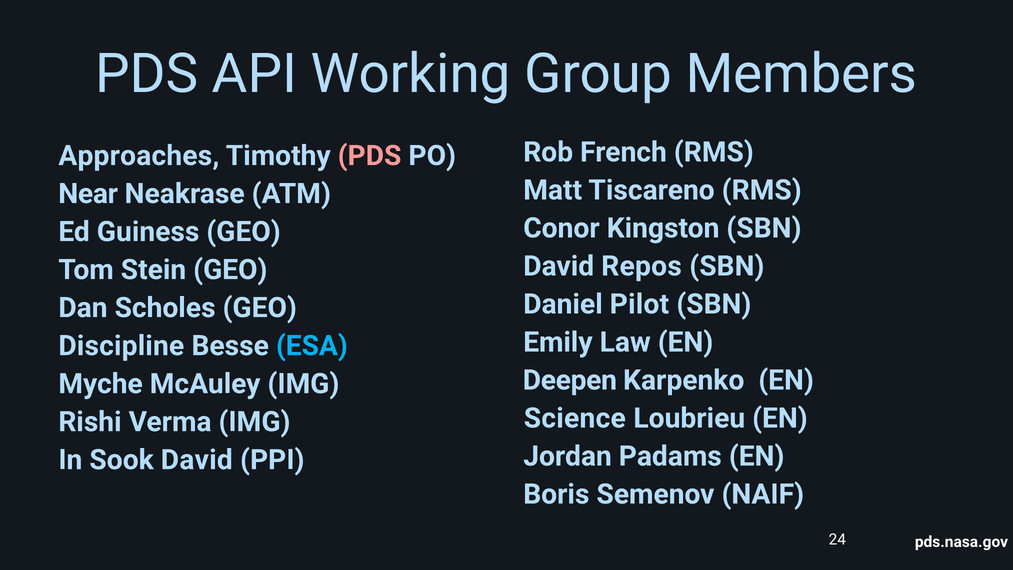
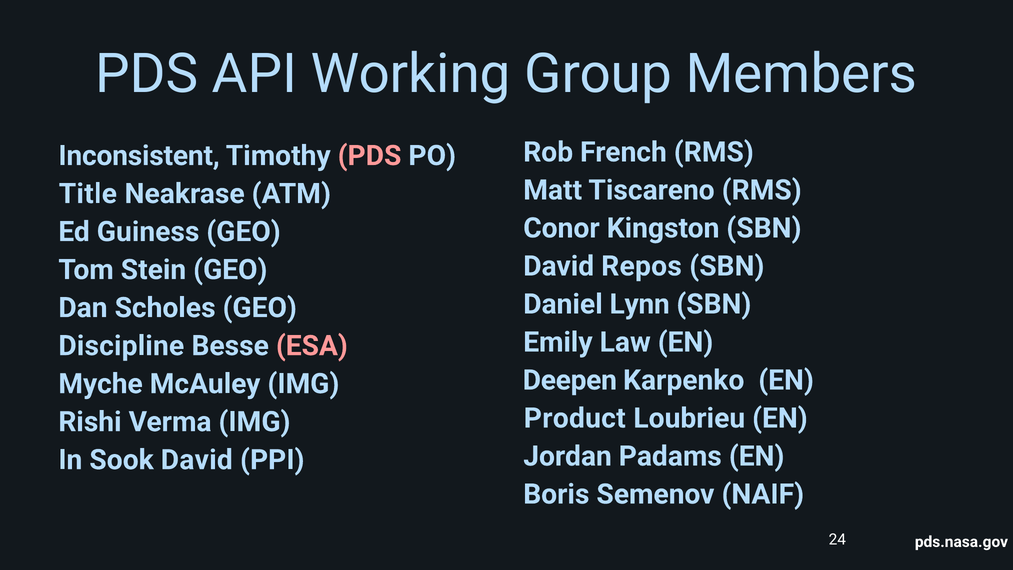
Approaches: Approaches -> Inconsistent (139, 156)
Near: Near -> Title (88, 194)
Pilot: Pilot -> Lynn (640, 304)
ESA colour: light blue -> pink (312, 346)
Science: Science -> Product (575, 418)
